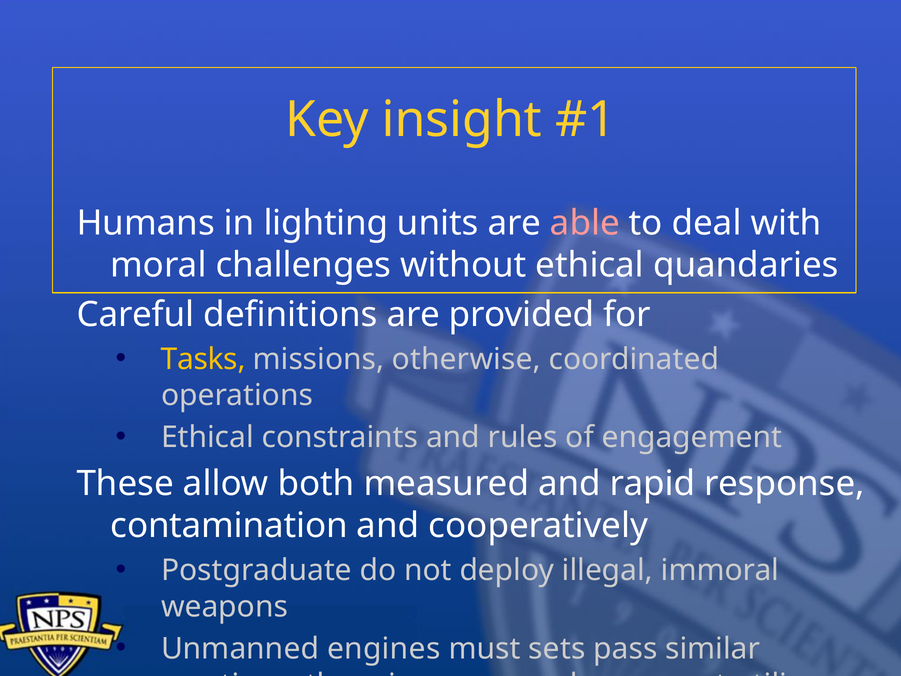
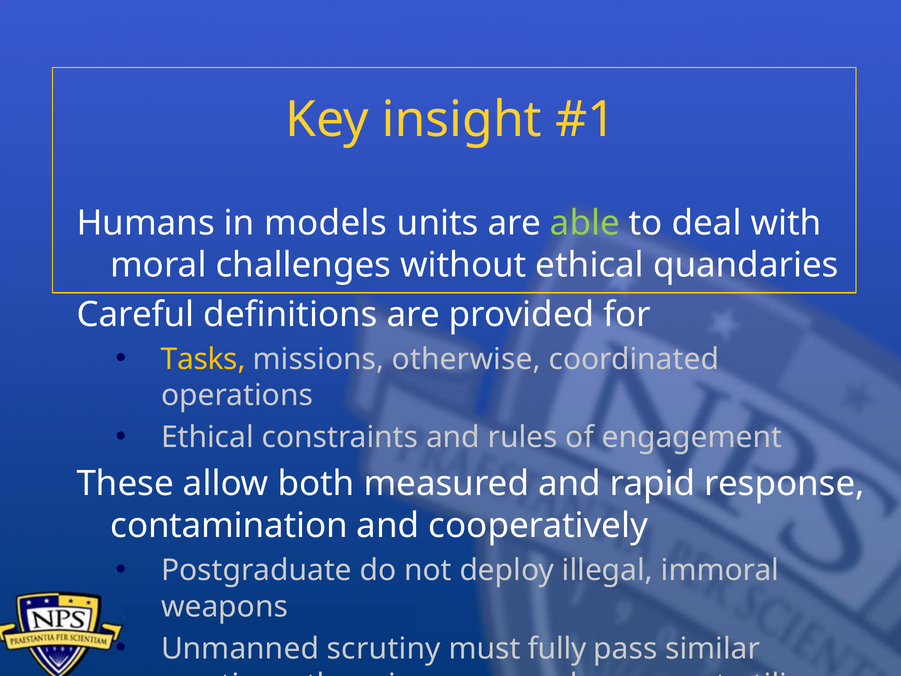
lighting: lighting -> models (326, 223)
able colour: pink -> light green (585, 223)
Unmanned engines: engines -> scrutiny (384, 648)
sets: sets -> fully (557, 648)
